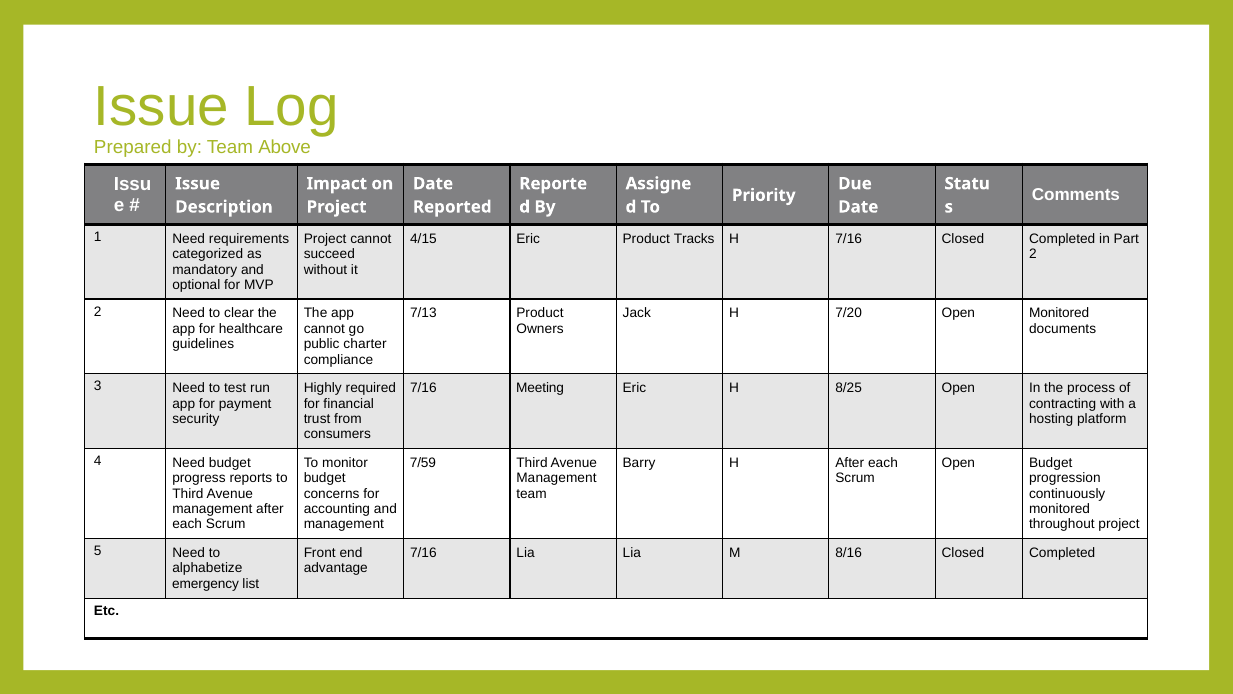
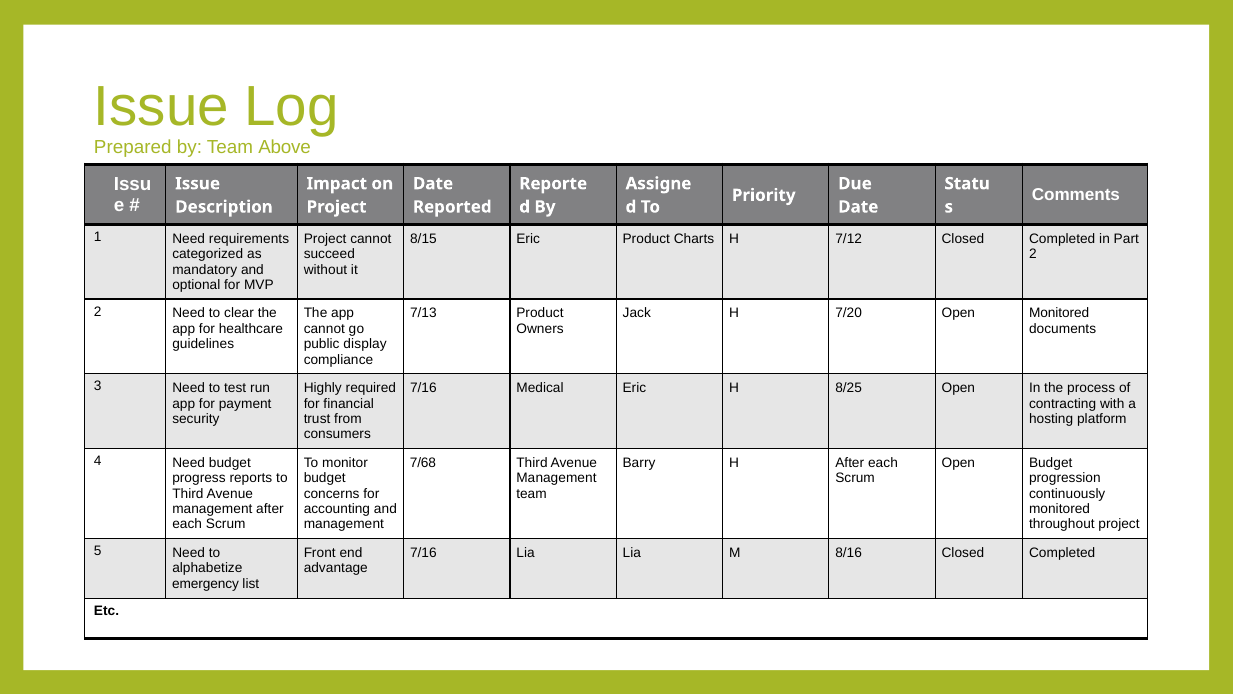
4/15: 4/15 -> 8/15 (423, 239)
Tracks: Tracks -> Charts (694, 239)
H 7/16: 7/16 -> 7/12 (849, 239)
charter: charter -> display (365, 344)
Meeting: Meeting -> Medical (540, 388)
7/59: 7/59 -> 7/68 (423, 462)
